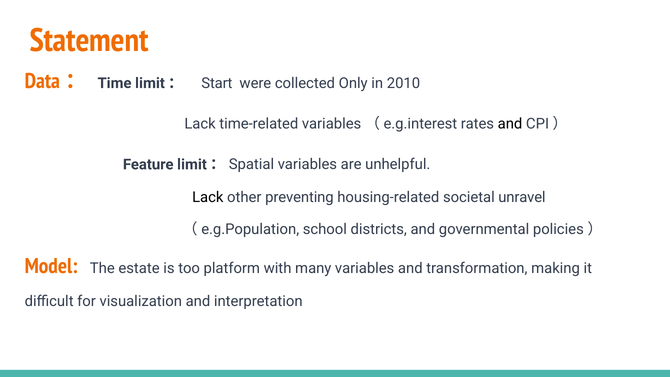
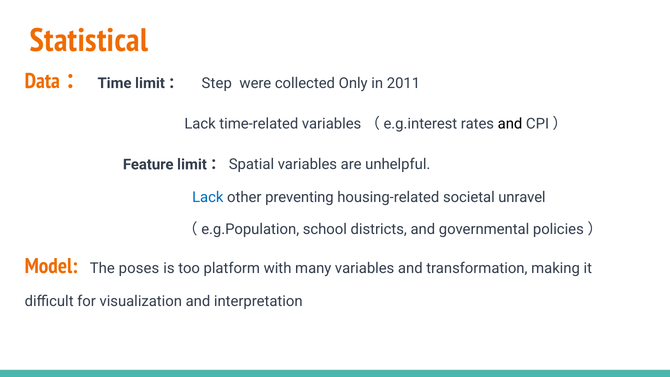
Statement: Statement -> Statistical (89, 40)
Start: Start -> Step (217, 83)
2010: 2010 -> 2011 (403, 83)
Lack colour: black -> blue (208, 197)
estate: estate -> poses (139, 268)
